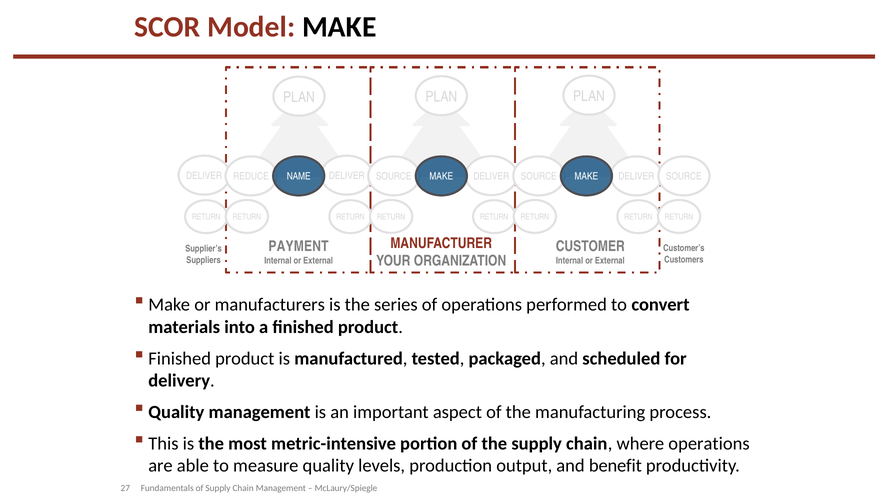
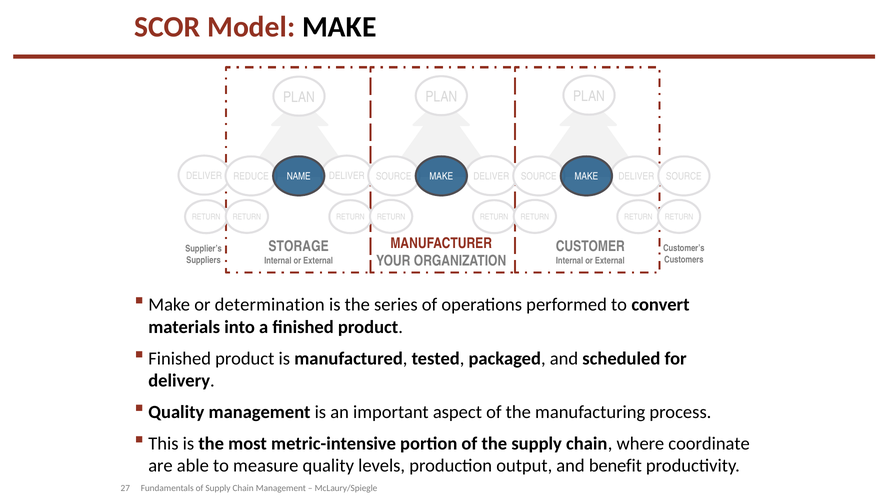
PAYMENT: PAYMENT -> STORAGE (299, 246)
manufacturers: manufacturers -> determination (270, 304)
where operations: operations -> coordinate (709, 443)
